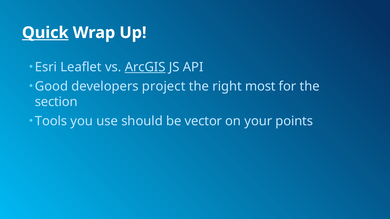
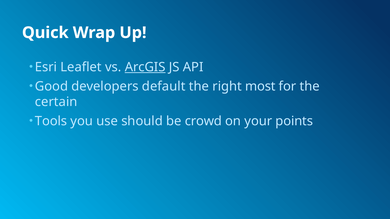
Quick underline: present -> none (45, 33)
project: project -> default (164, 86)
section: section -> certain (56, 102)
vector: vector -> crowd (203, 121)
